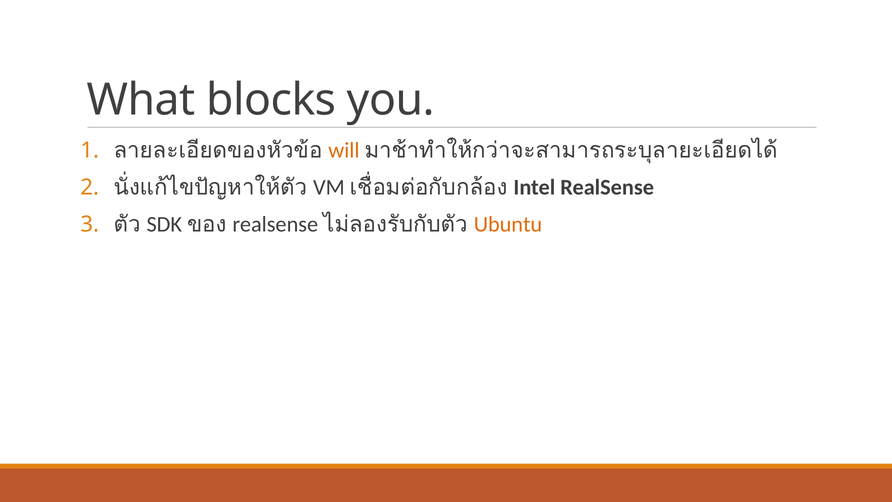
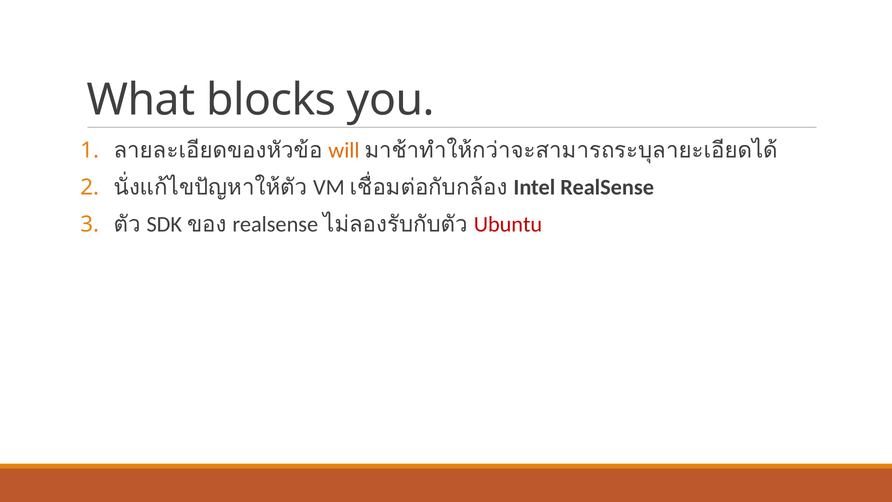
Ubuntu colour: orange -> red (508, 224)
